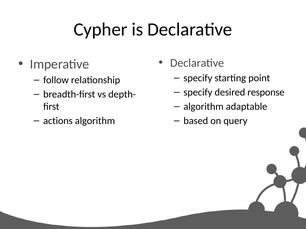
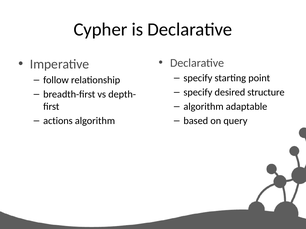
response: response -> structure (266, 92)
